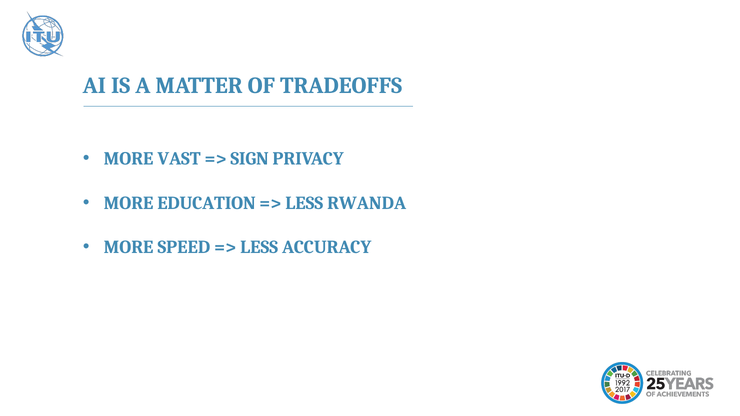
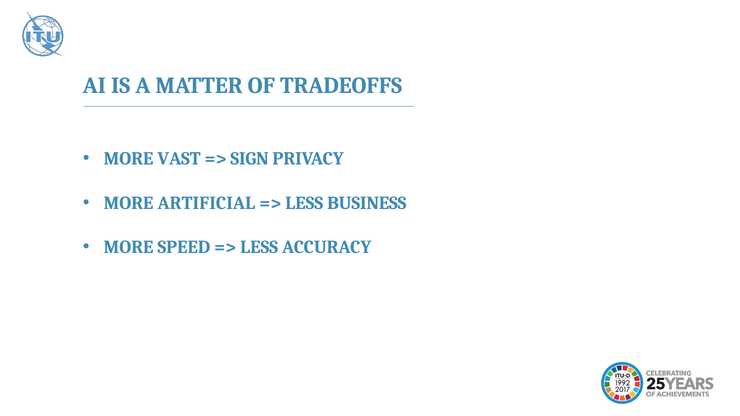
EDUCATION: EDUCATION -> ARTIFICIAL (206, 203)
RWANDA: RWANDA -> BUSINESS (367, 203)
